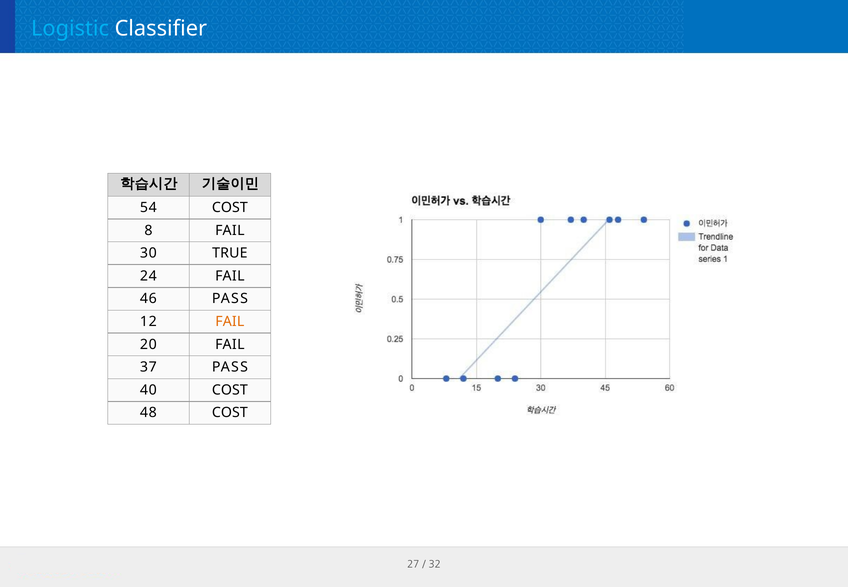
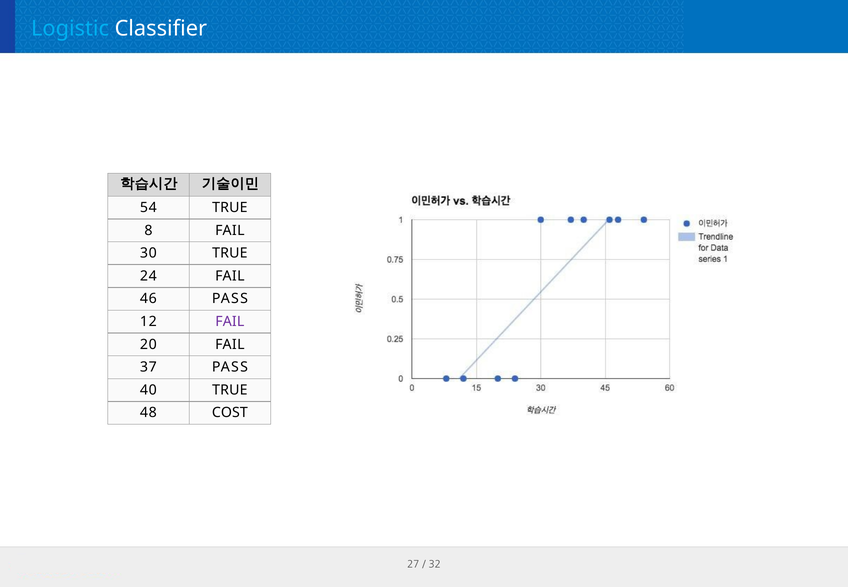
54 COST: COST -> TRUE (230, 208)
FAIL colour: orange -> purple (230, 322)
40 COST: COST -> TRUE (230, 390)
